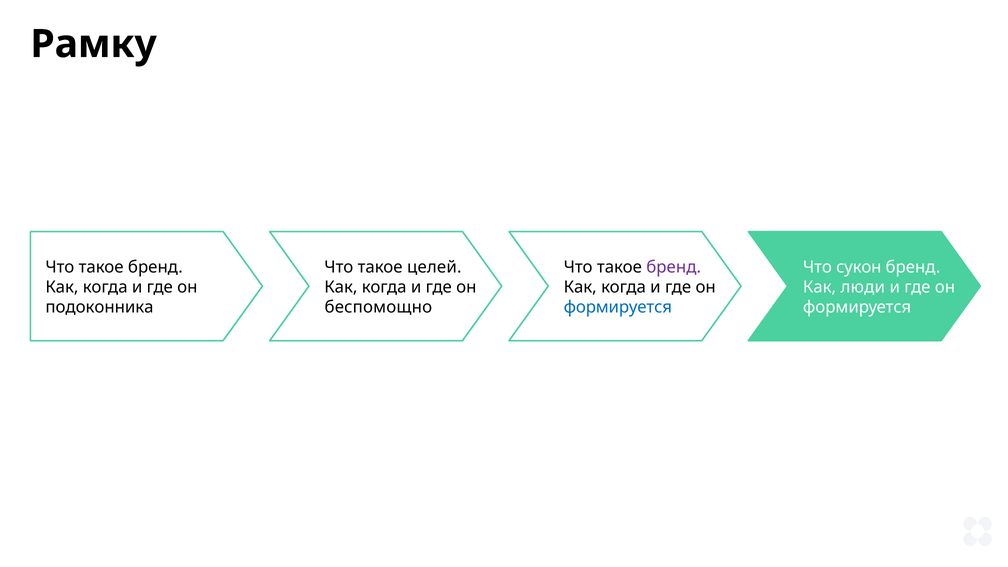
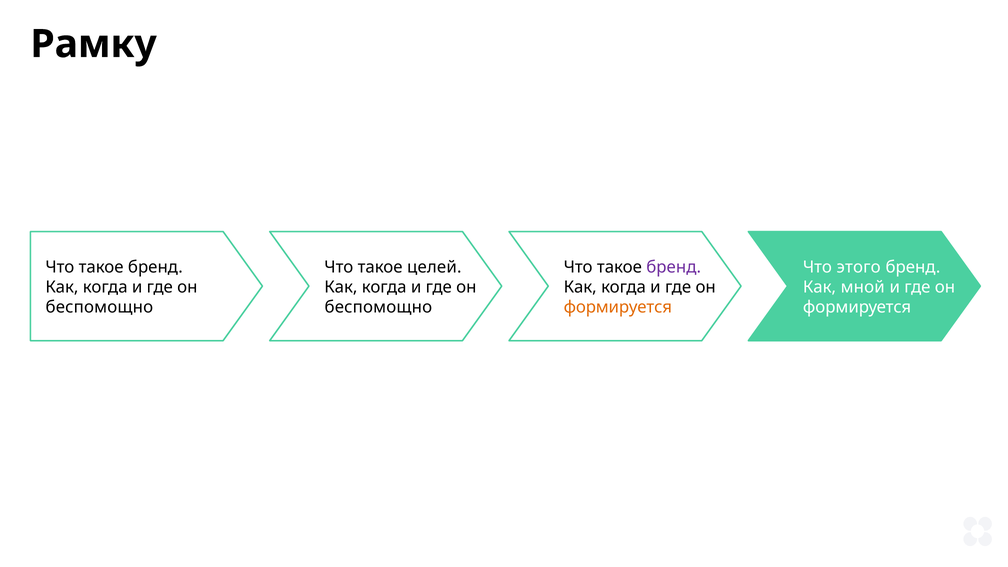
сукон: сукон -> этого (859, 267)
люди: люди -> мной (863, 287)
подоконника: подоконника -> беспомощно (99, 307)
формируется colour: blue -> orange (618, 307)
